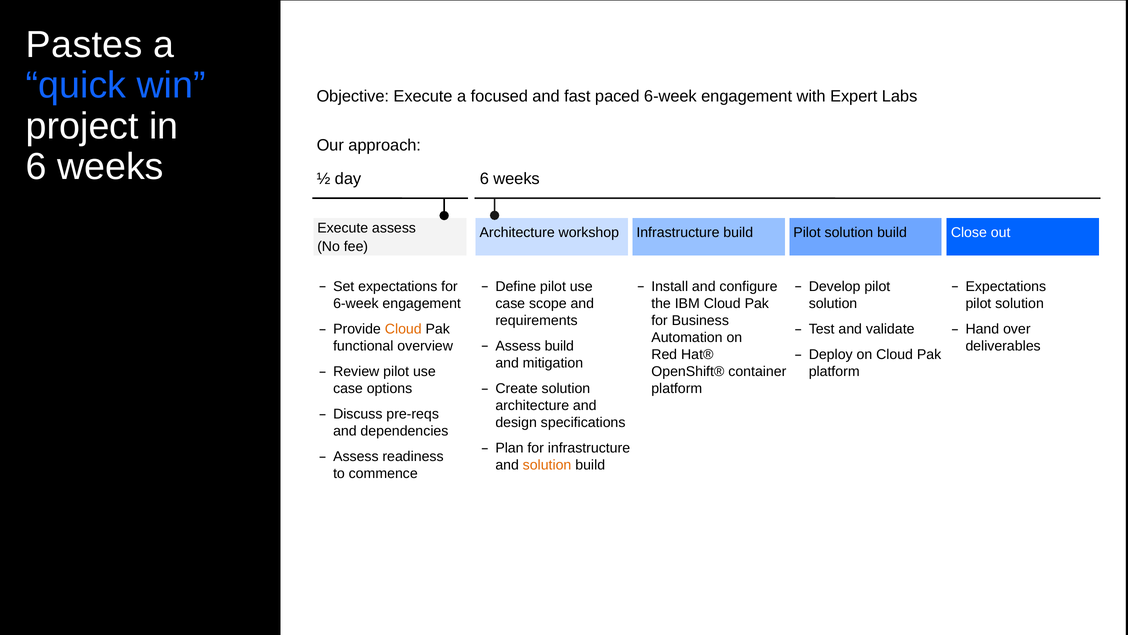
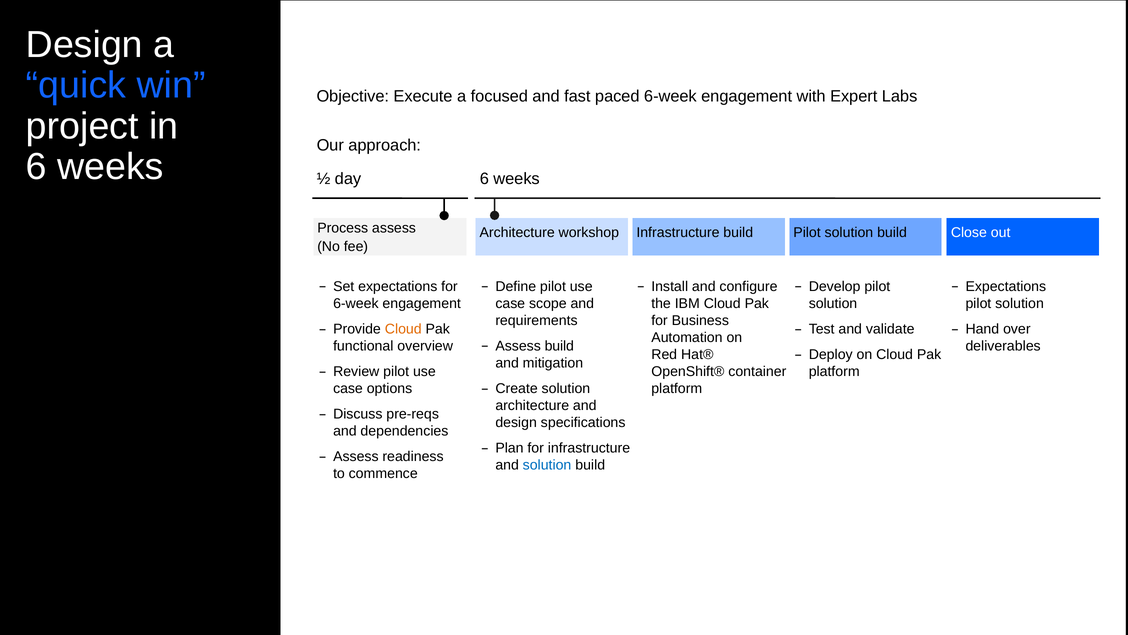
Pastes: Pastes -> Design (84, 45)
Execute: Execute -> Process (343, 228)
solution colour: orange -> blue (547, 465)
